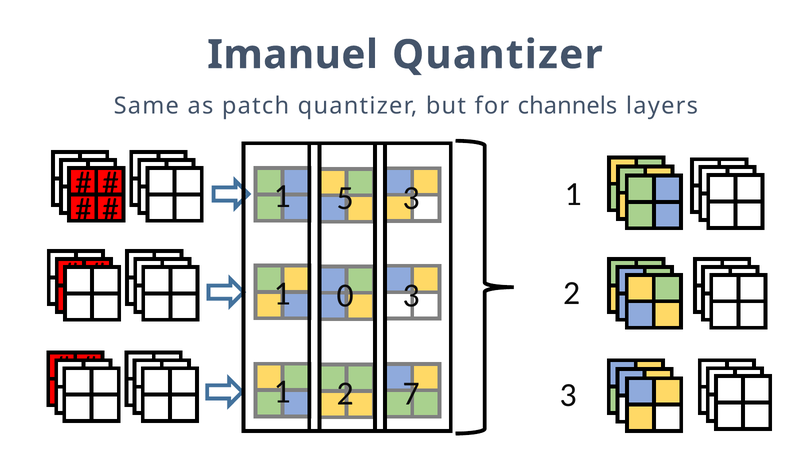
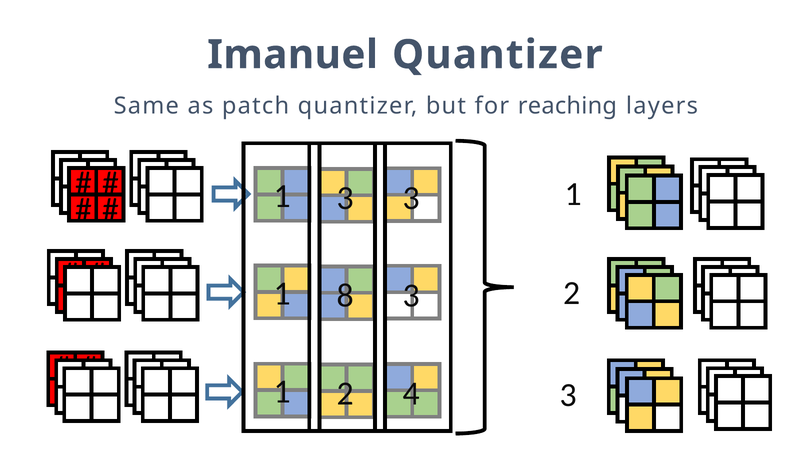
channels: channels -> reaching (567, 106)
1 5: 5 -> 3 (345, 198)
0: 0 -> 8 (345, 295)
7: 7 -> 4 (411, 394)
